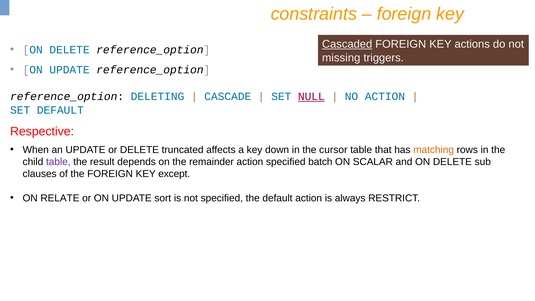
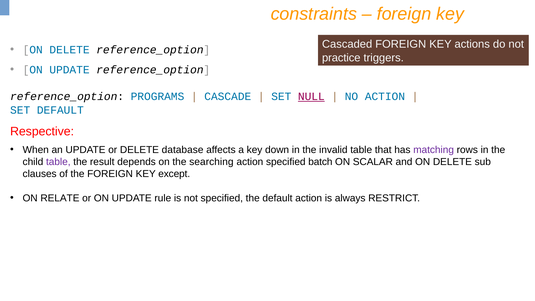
Cascaded underline: present -> none (347, 44)
missing: missing -> practice (341, 58)
DELETING: DELETING -> PROGRAMS (158, 97)
truncated: truncated -> database (183, 150)
cursor: cursor -> invalid (333, 150)
matching colour: orange -> purple (434, 150)
remainder: remainder -> searching (211, 162)
sort: sort -> rule (163, 198)
